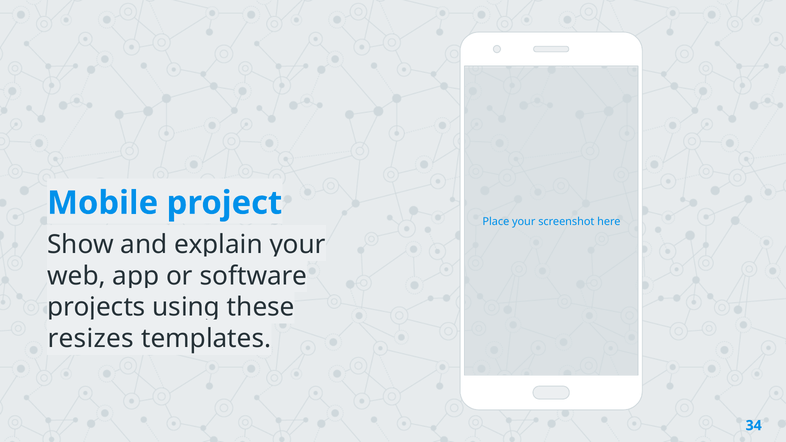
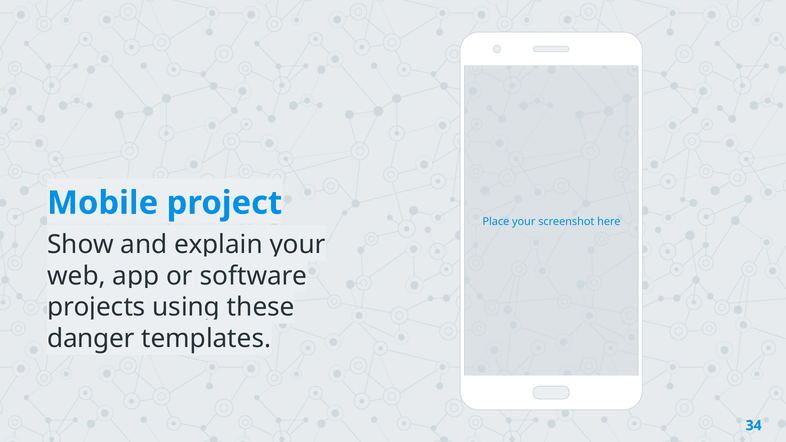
resizes: resizes -> danger (91, 339)
